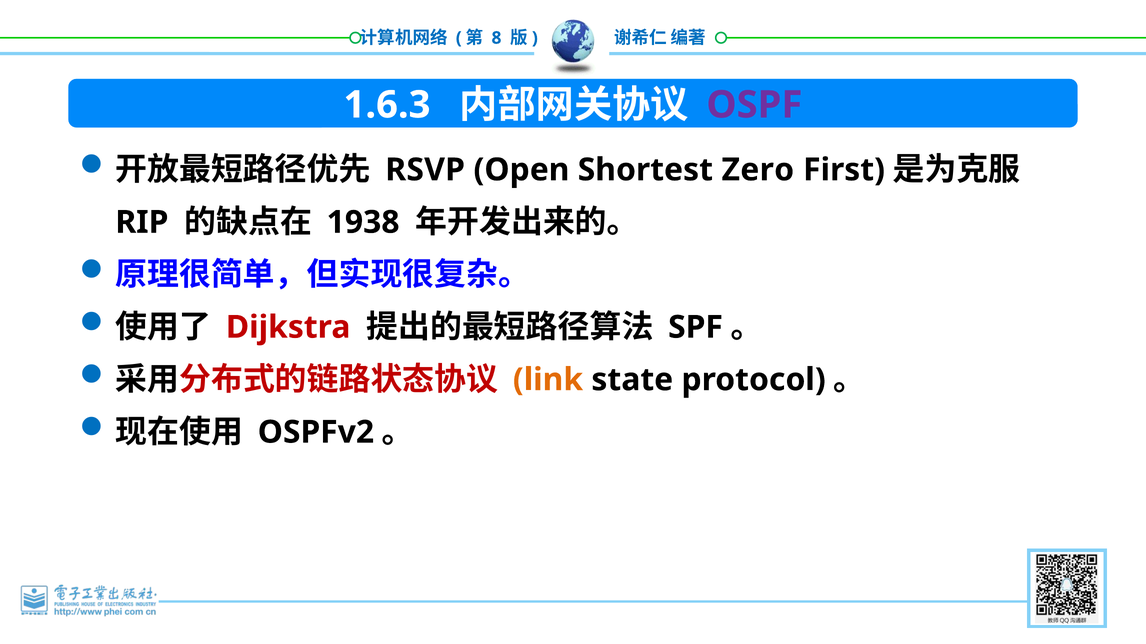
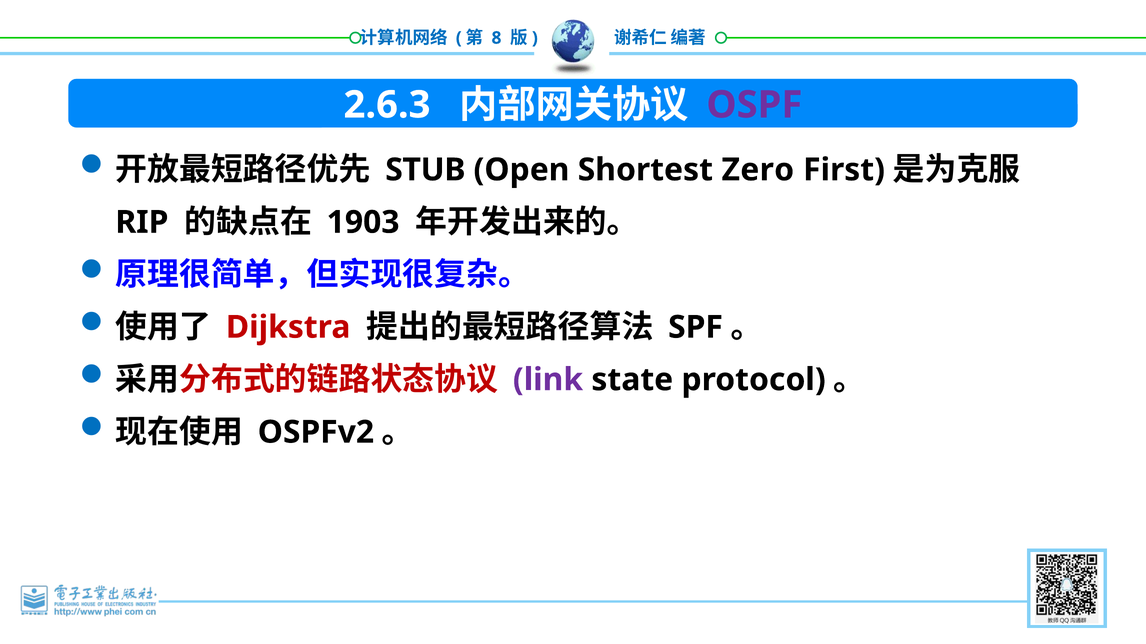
1.6.3: 1.6.3 -> 2.6.3 (387, 105)
RSVP: RSVP -> STUB (425, 170)
1938: 1938 -> 1903 (363, 223)
link colour: orange -> purple (548, 380)
